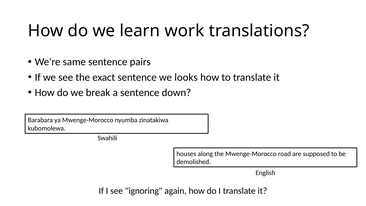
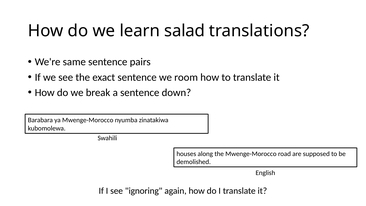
work: work -> salad (185, 31)
looks: looks -> room (186, 77)
